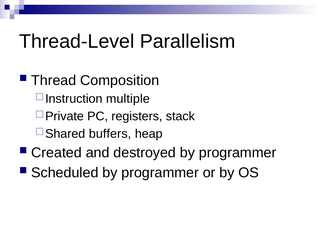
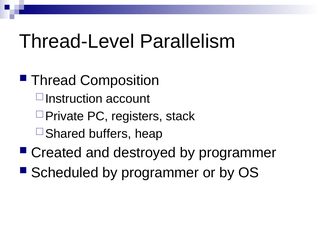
multiple: multiple -> account (128, 99)
